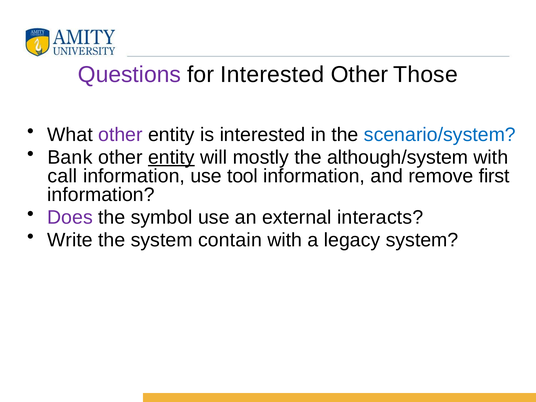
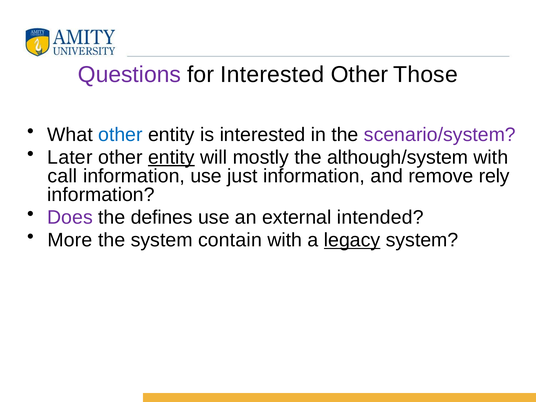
other colour: purple -> blue (120, 135)
scenario/system colour: blue -> purple (440, 135)
Bank: Bank -> Later (70, 157)
tool: tool -> just (242, 176)
first: first -> rely (494, 176)
symbol: symbol -> defines (162, 217)
interacts: interacts -> intended (380, 217)
Write: Write -> More (70, 240)
legacy underline: none -> present (352, 240)
